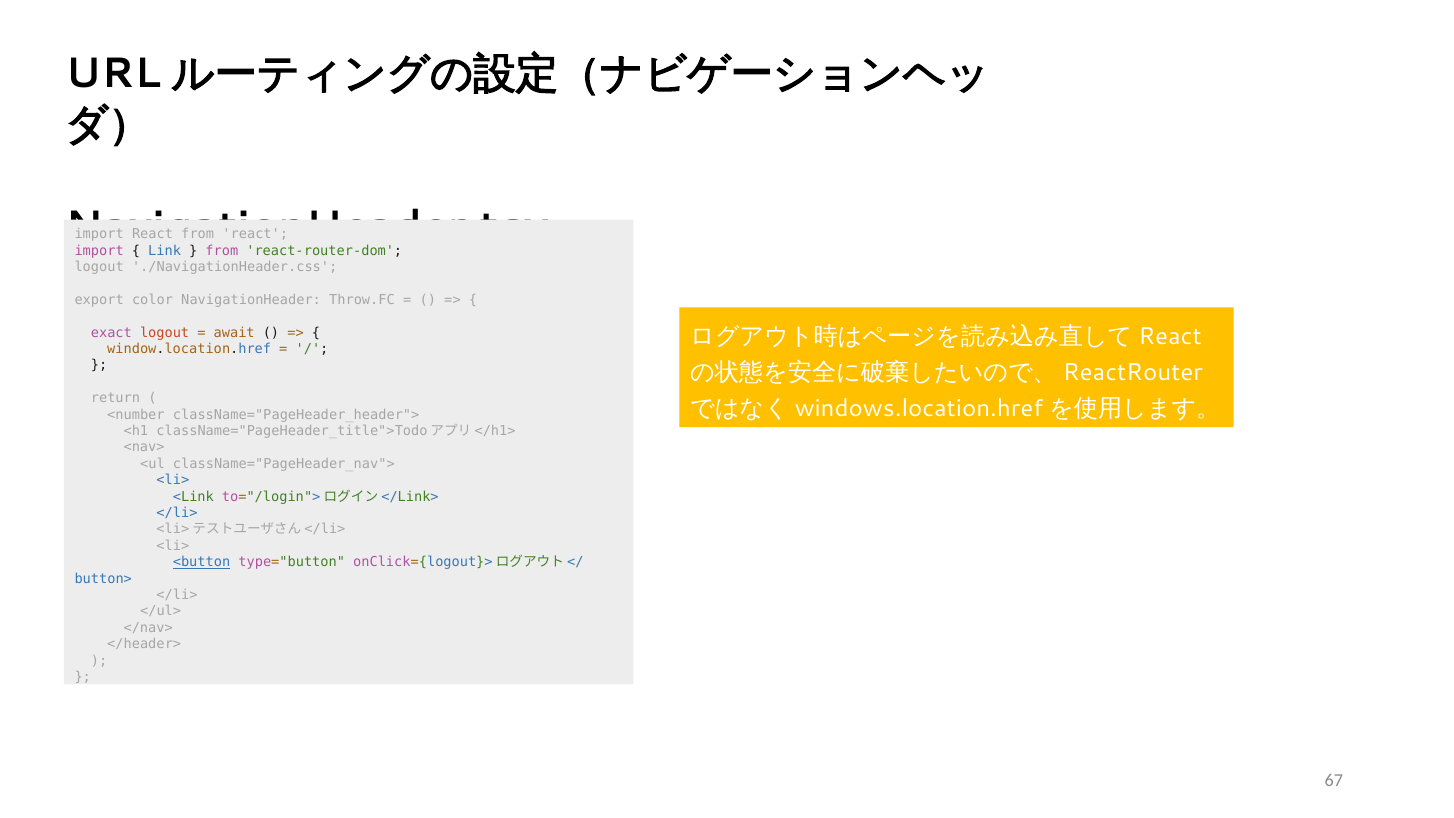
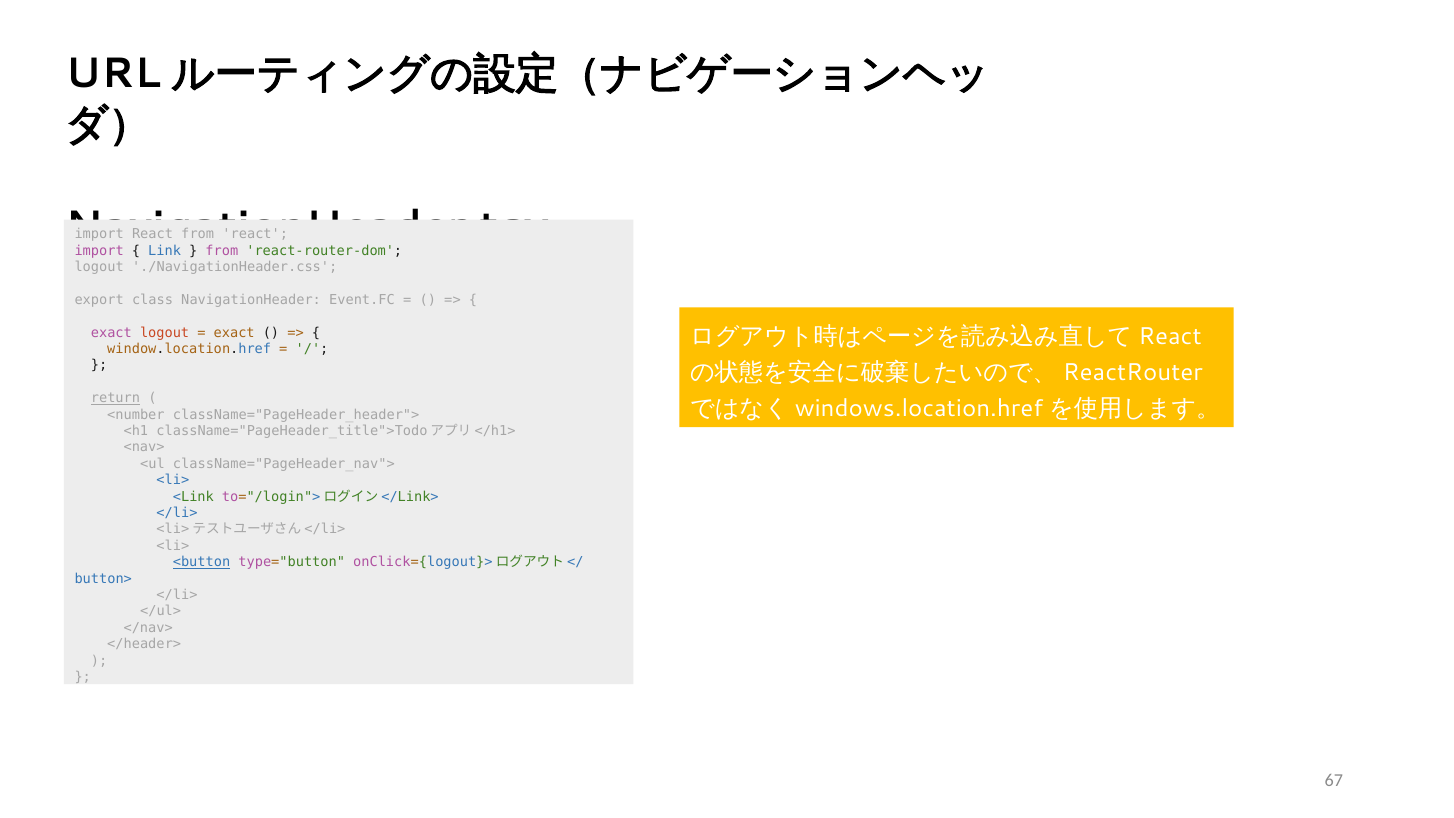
color: color -> class (153, 300)
Throw.FC: Throw.FC -> Event.FC (362, 300)
await: await -> exact (234, 332)
return underline: none -> present (115, 398)
